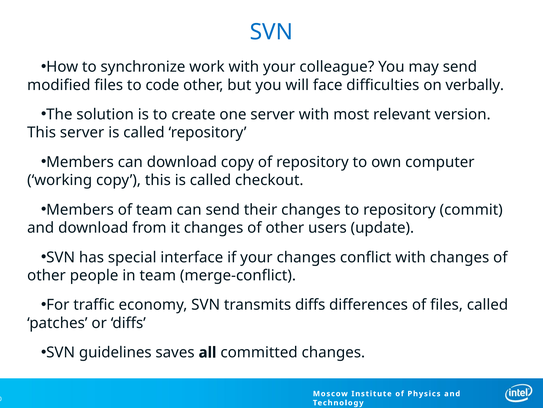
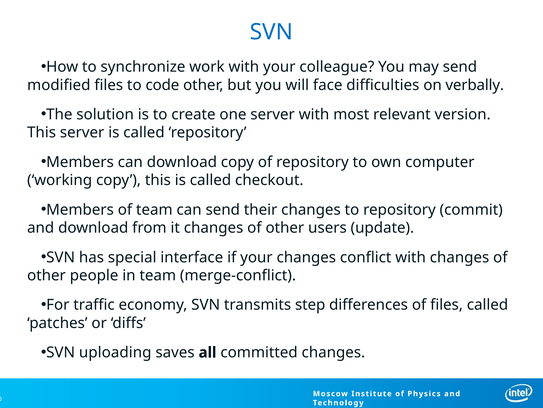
transmits diffs: diffs -> step (310, 304)
guidelines: guidelines -> uploading (115, 352)
